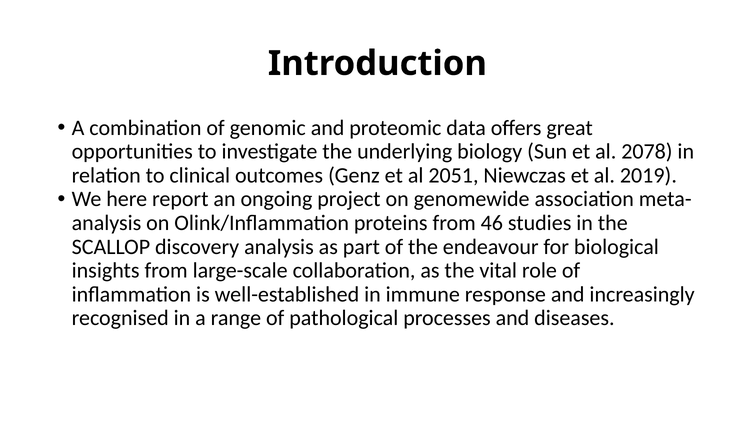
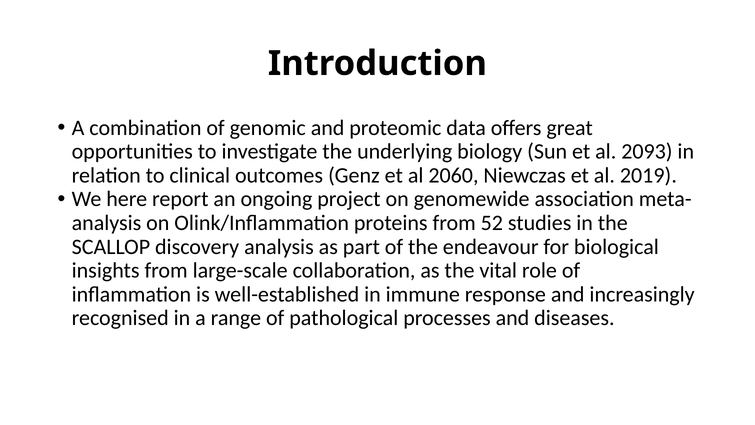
2078: 2078 -> 2093 (647, 151)
2051: 2051 -> 2060 (453, 175)
46: 46 -> 52 (492, 223)
